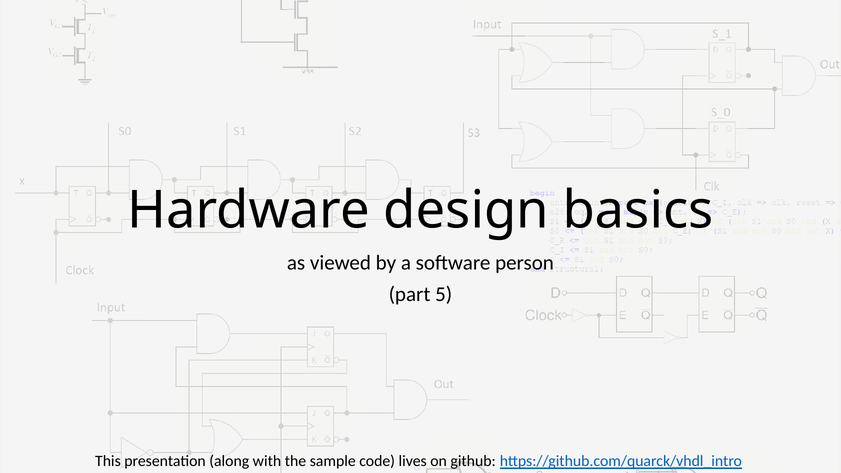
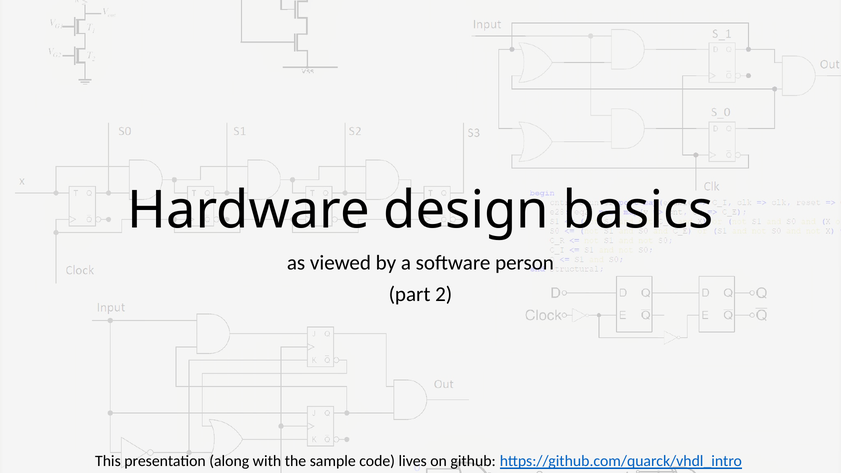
5: 5 -> 2 (444, 294)
